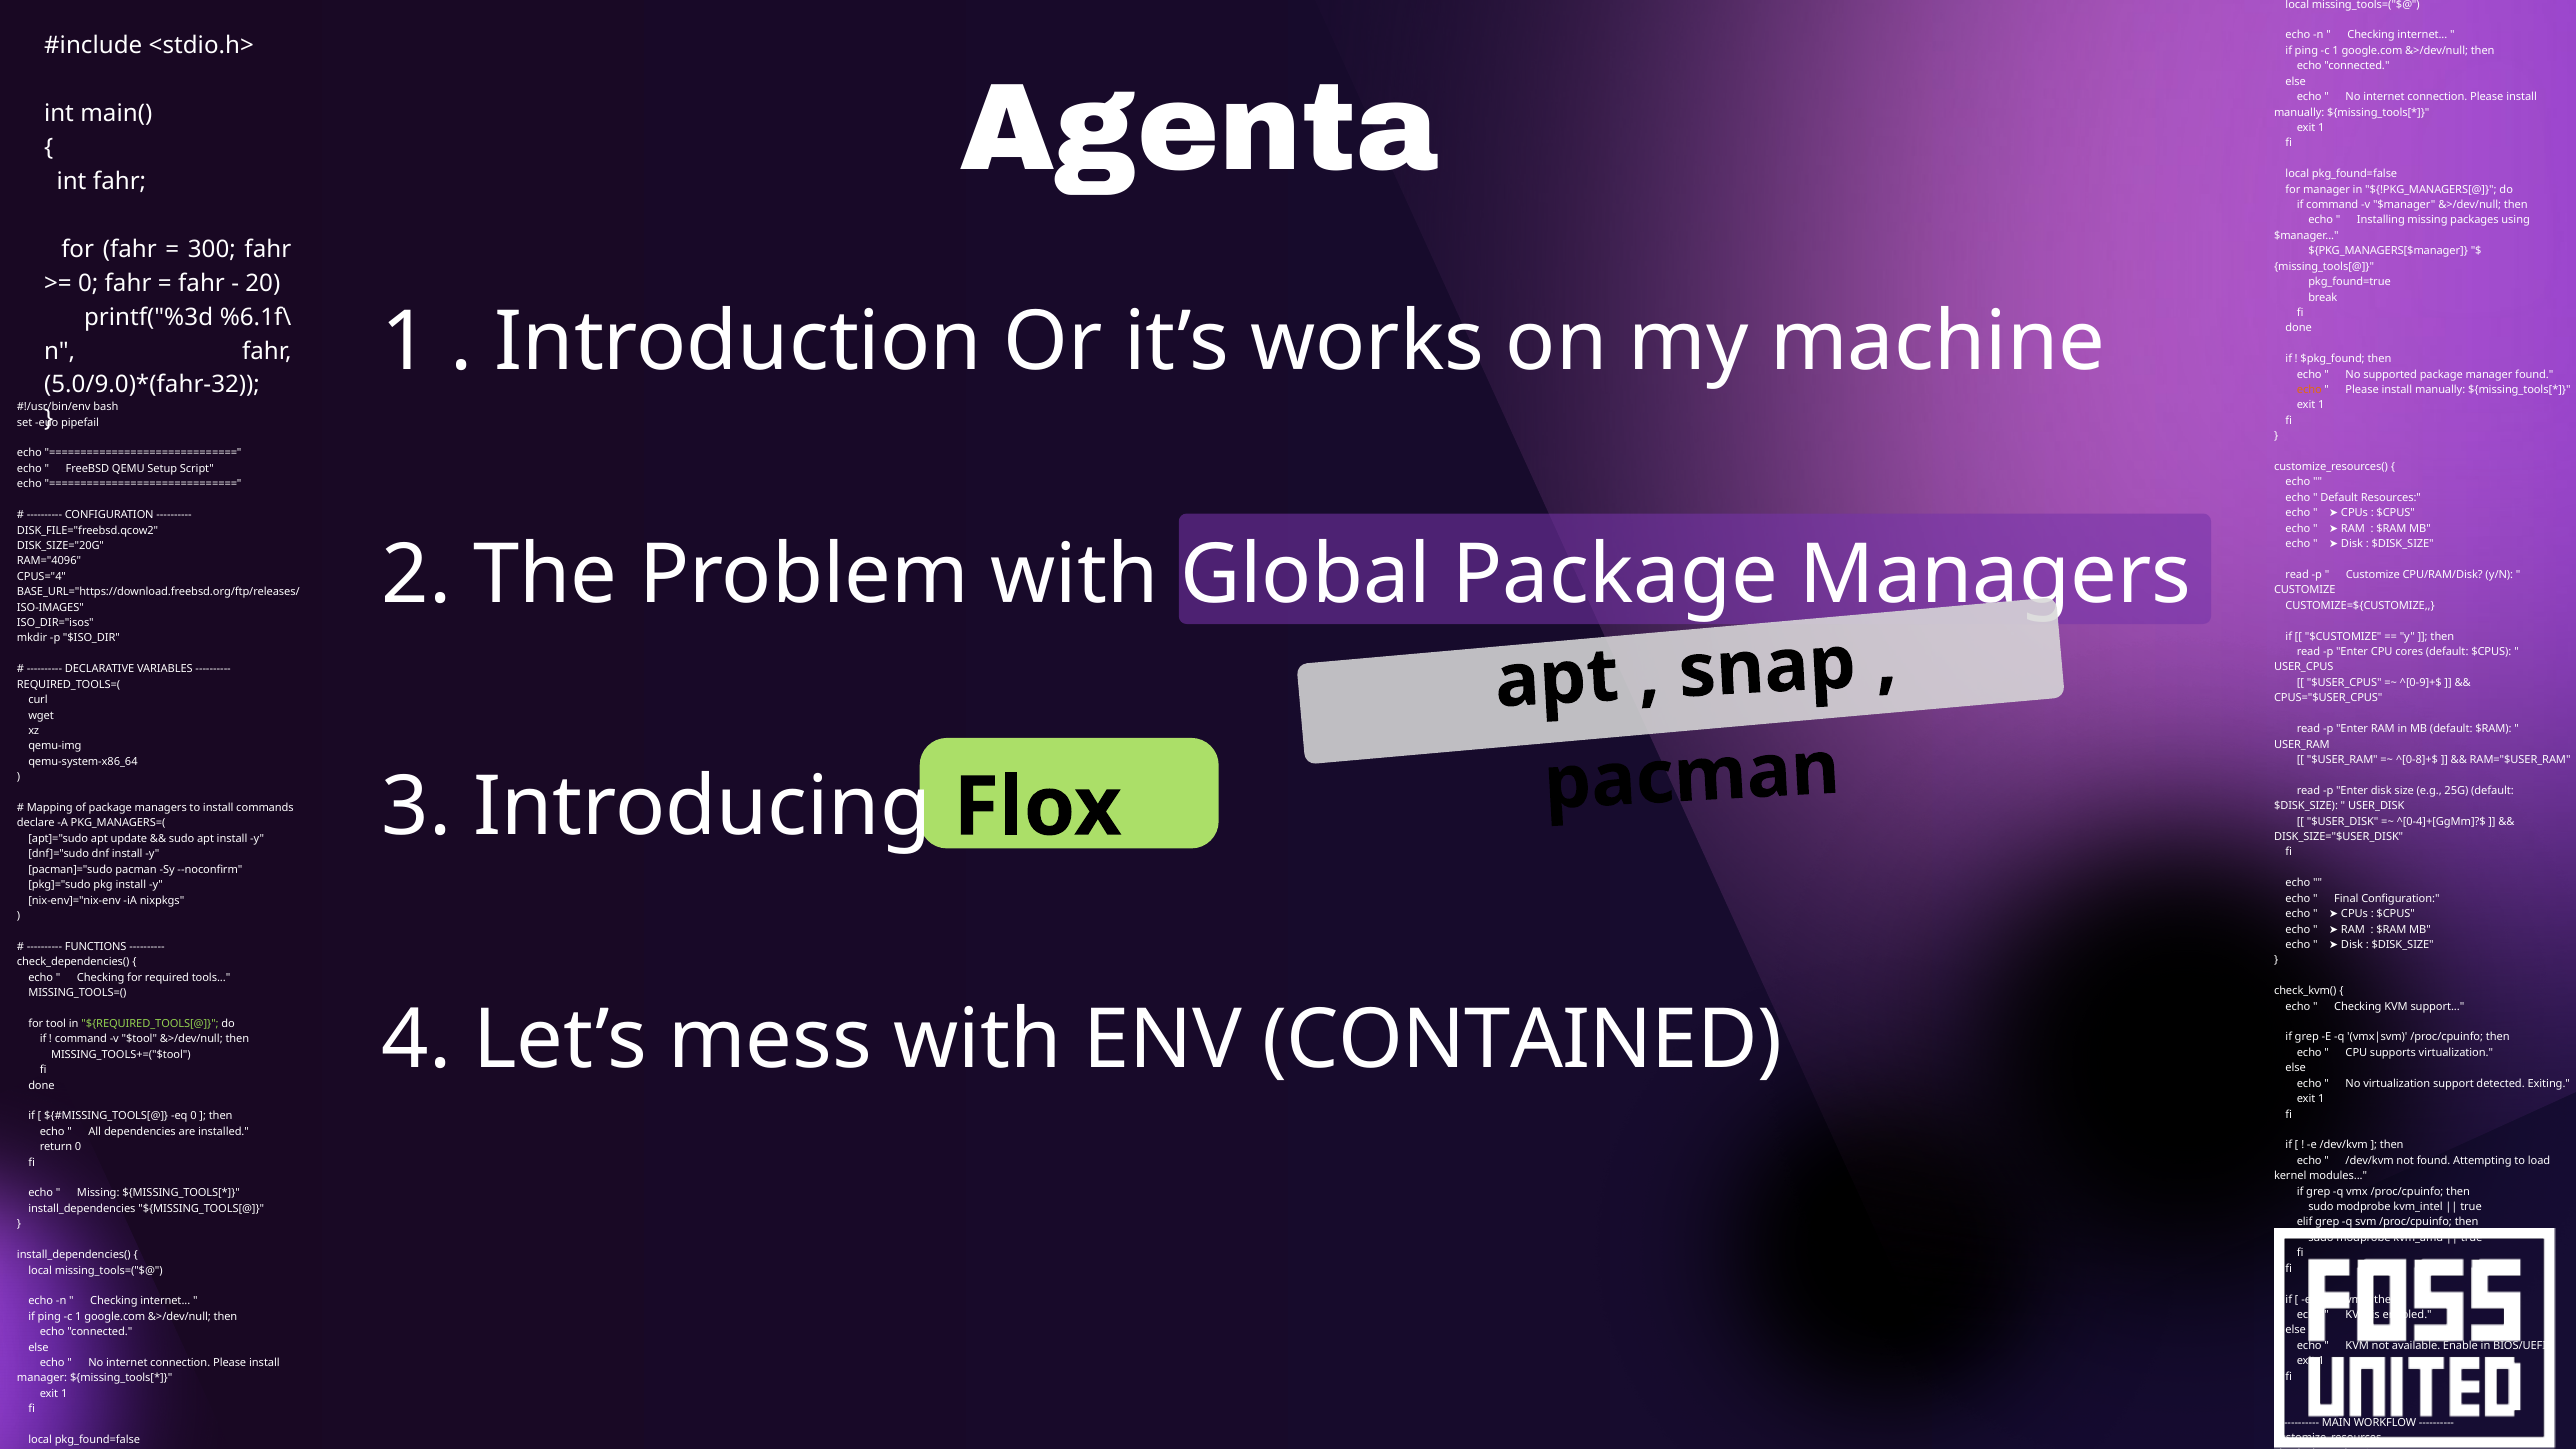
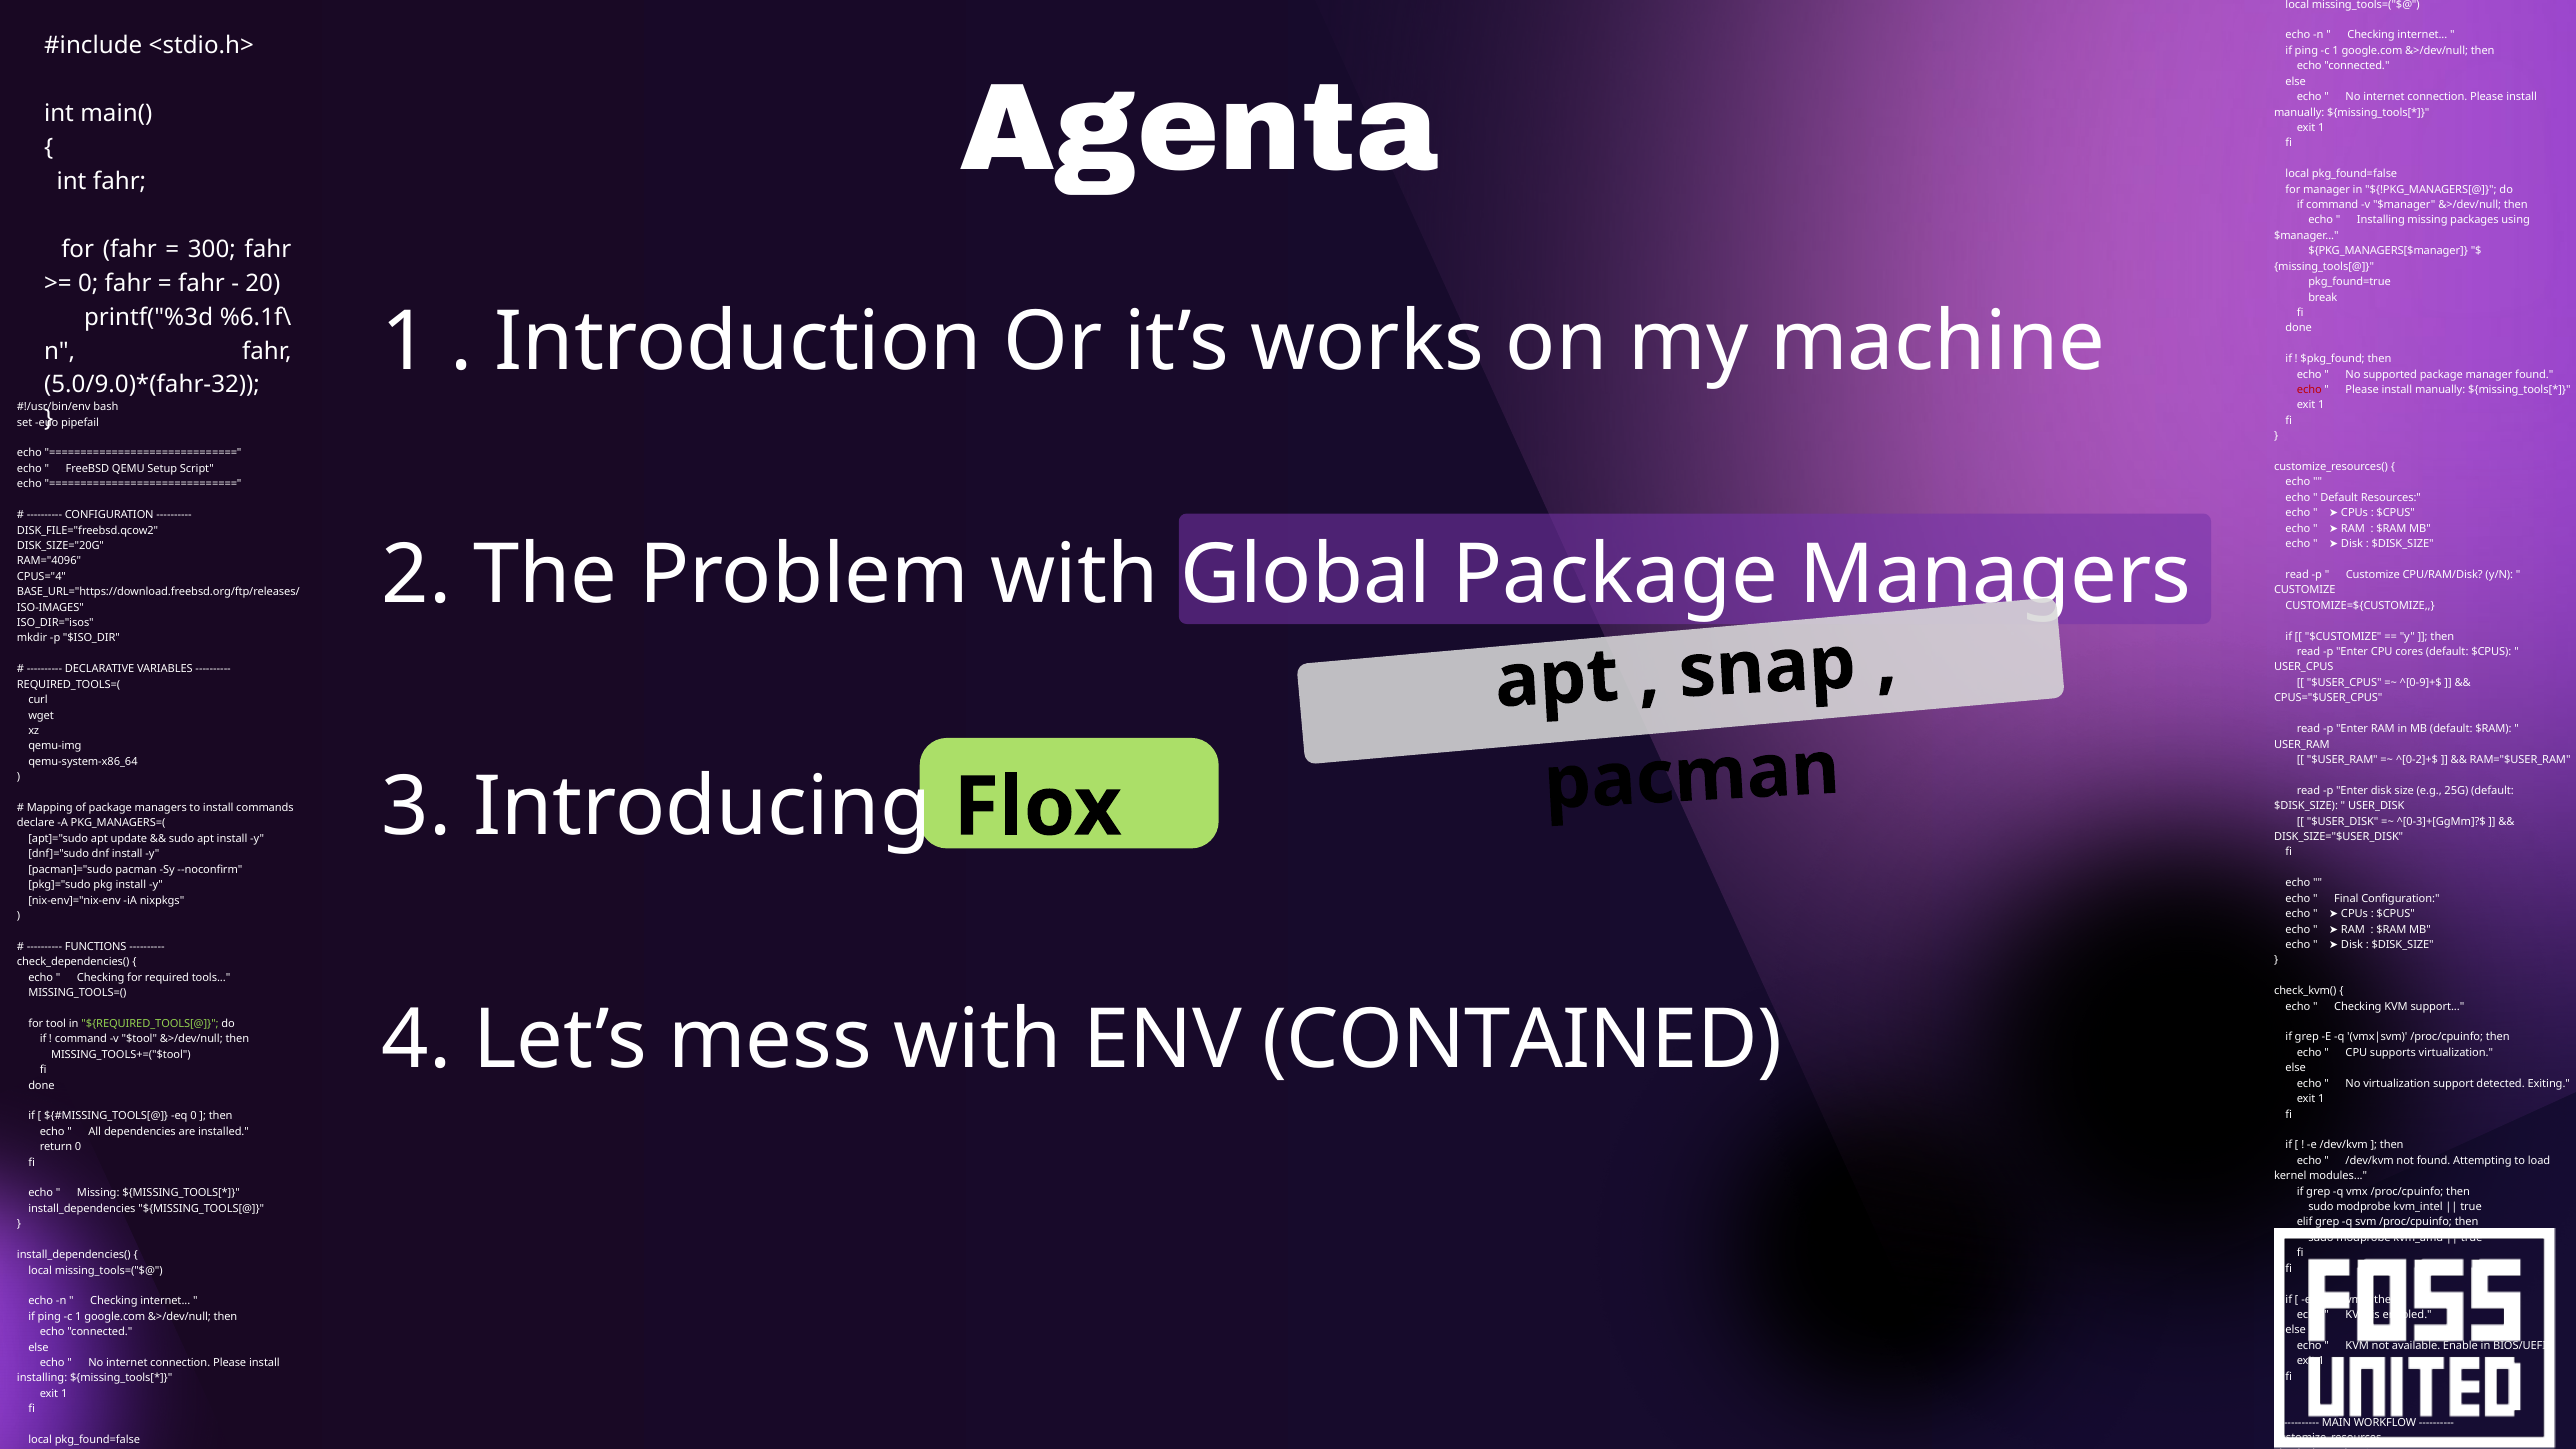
echo colour: orange -> red (2309, 390)
^[0-8]+$: ^[0-8]+$ -> ^[0-2]+$ (2417, 760)
^[0-4]+[GgMm]?$: ^[0-4]+[GgMm]?$ -> ^[0-3]+[GgMm]?$ (2441, 821)
manager: manager -> installing (42, 1378)
